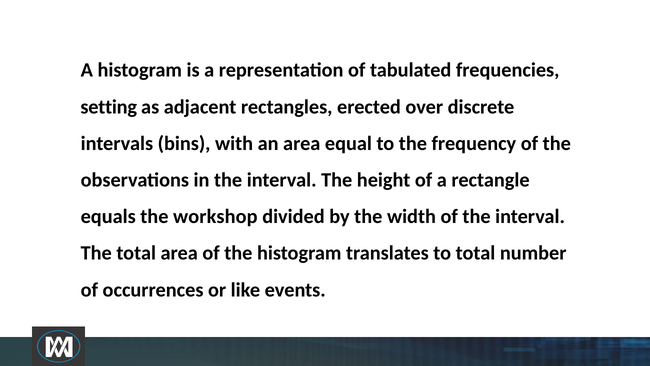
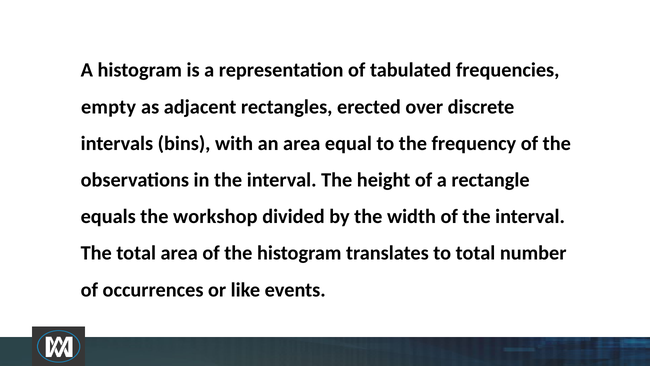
setting: setting -> empty (109, 107)
